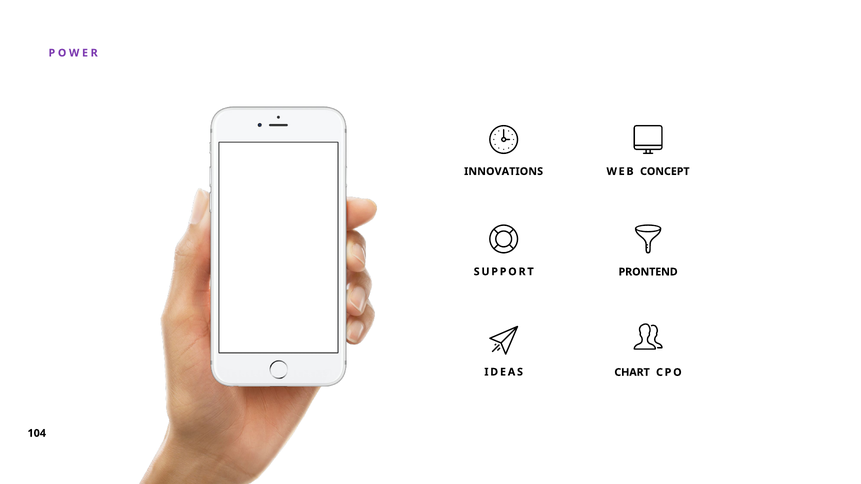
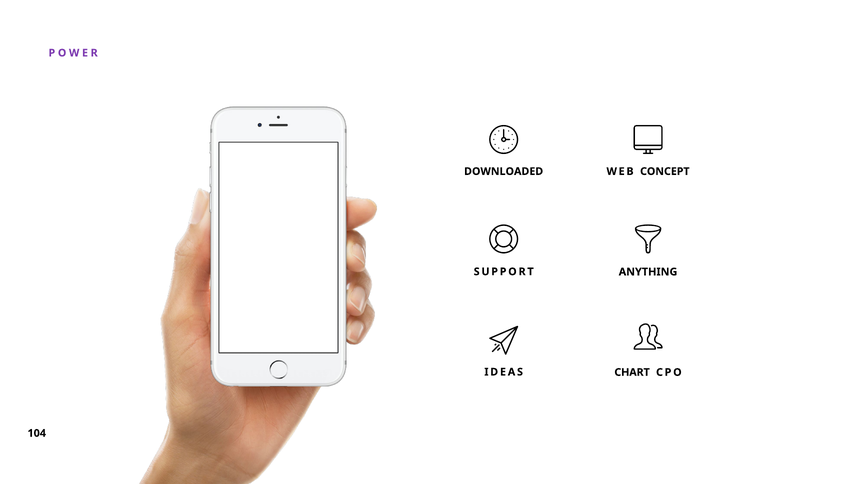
INNOVATIONS: INNOVATIONS -> DOWNLOADED (504, 172)
PRONTEND: PRONTEND -> ANYTHING (648, 272)
